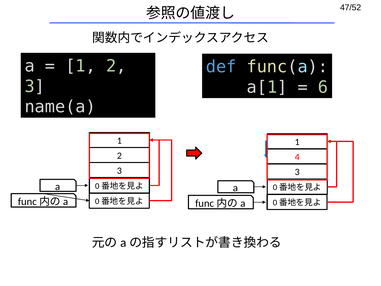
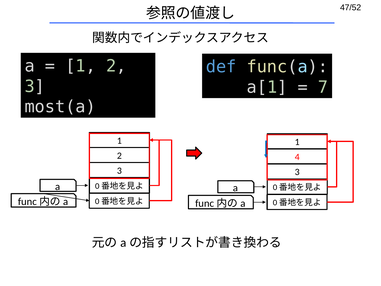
6: 6 -> 7 (323, 87)
name(a: name(a -> most(a (60, 107)
